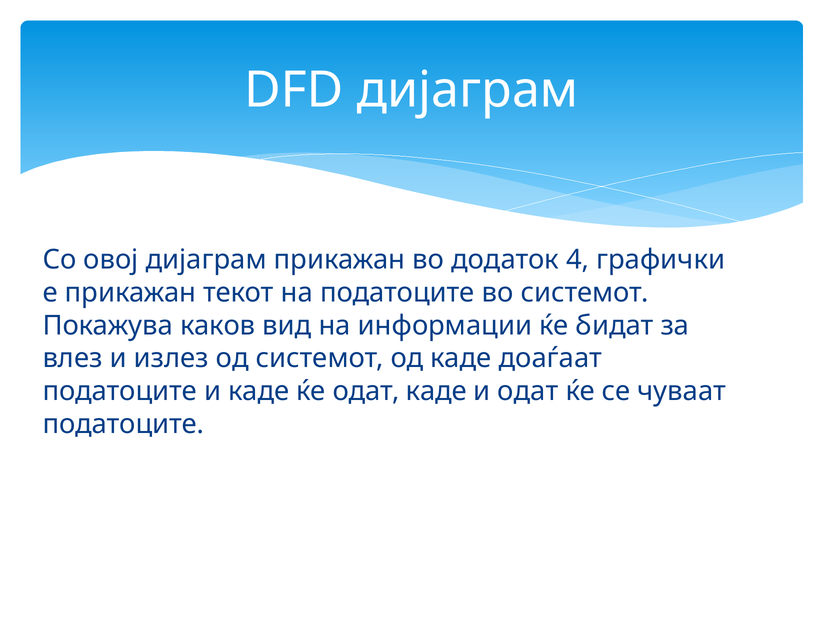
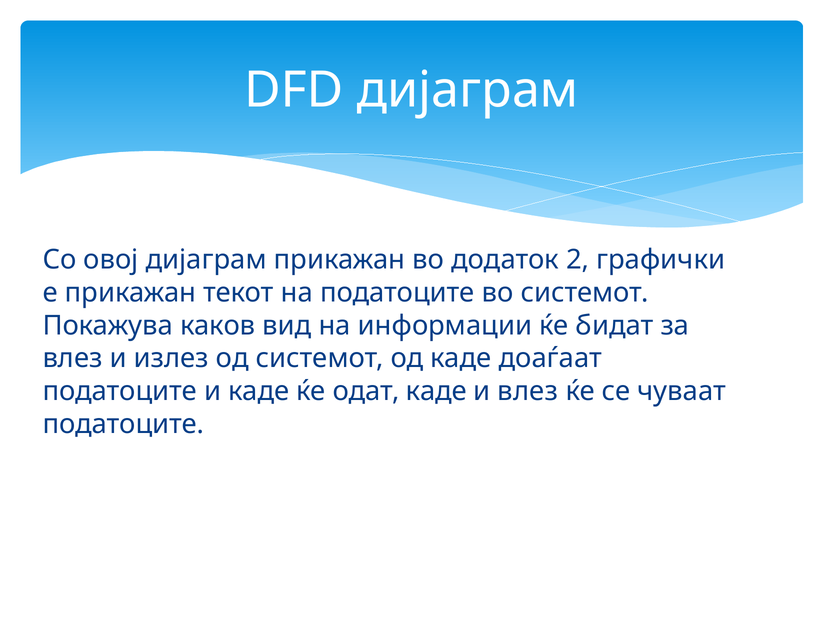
4: 4 -> 2 (578, 260)
и одат: одат -> влез (528, 391)
